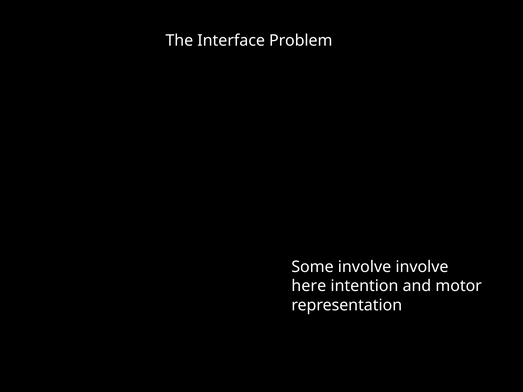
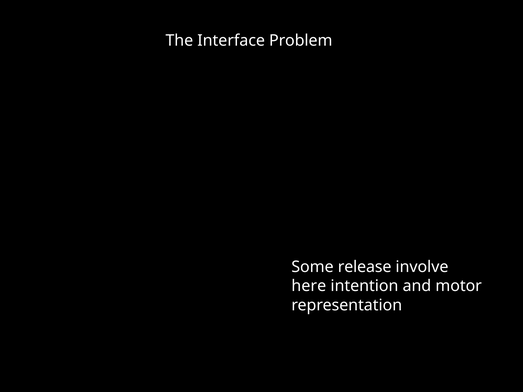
Some involve: involve -> release (365, 267)
